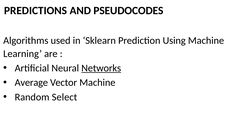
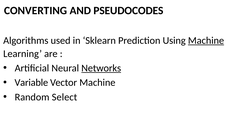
PREDICTIONS: PREDICTIONS -> CONVERTING (36, 11)
Machine underline: none -> present (206, 40)
Average: Average -> Variable (31, 82)
